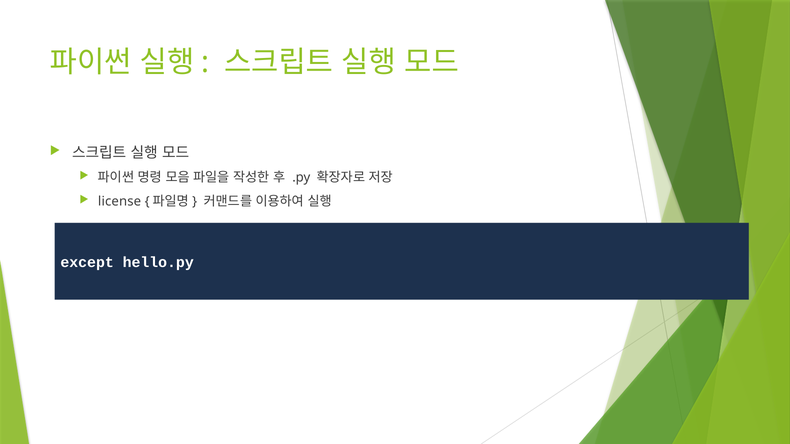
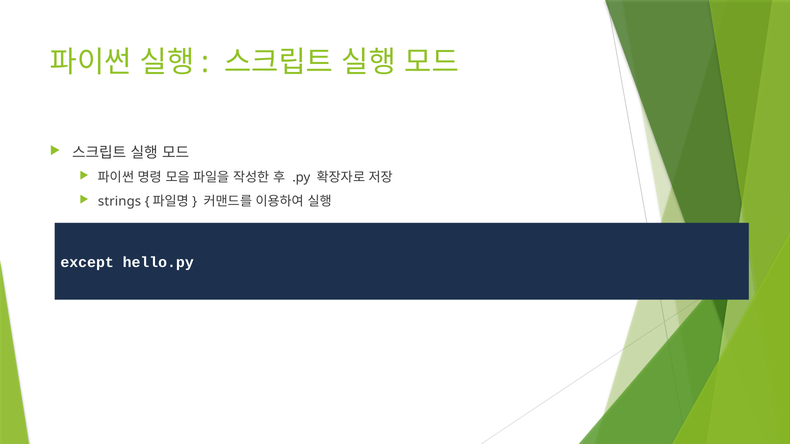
license: license -> strings (120, 202)
